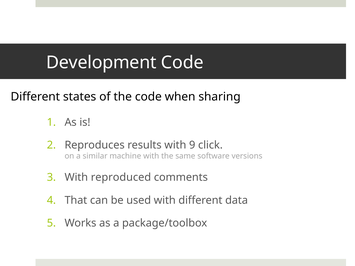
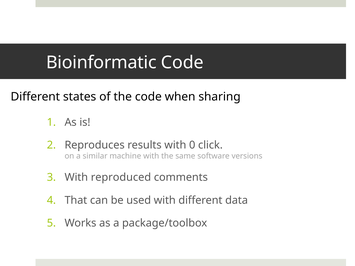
Development: Development -> Bioinformatic (101, 63)
9: 9 -> 0 (192, 145)
